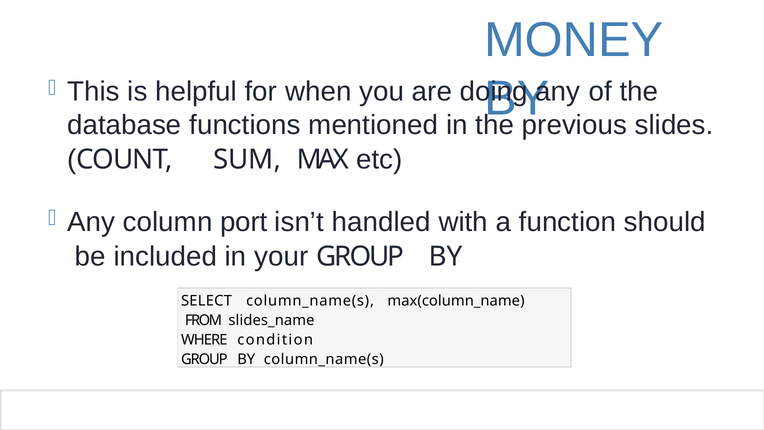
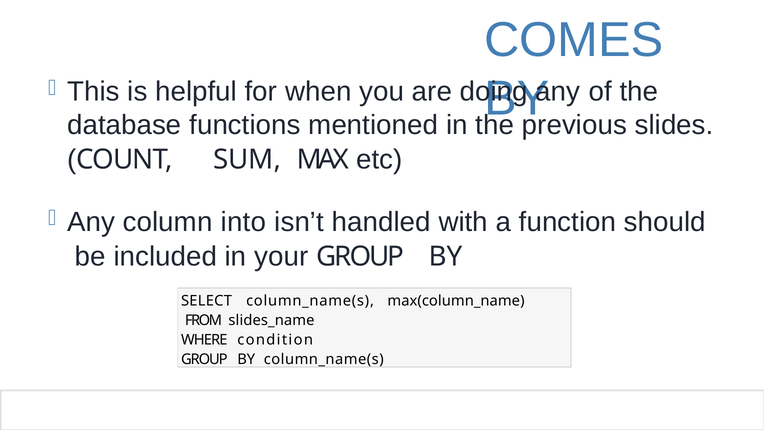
MONEY: MONEY -> COMES (574, 40)
port: port -> into (243, 222)
